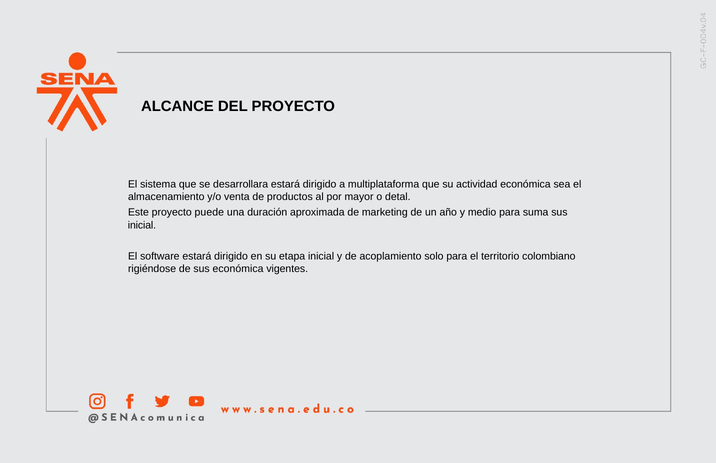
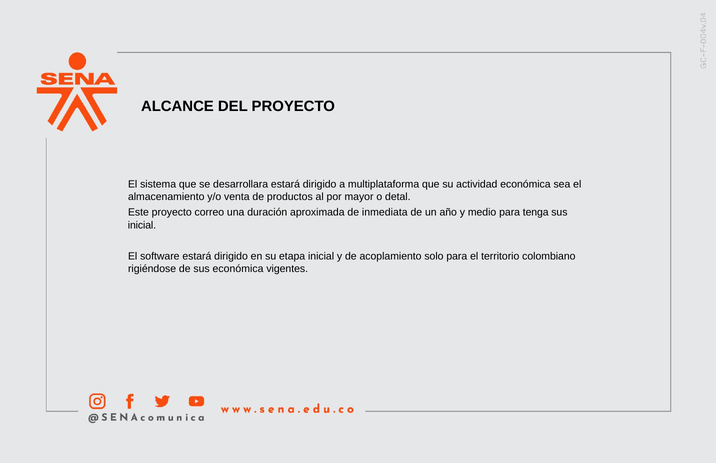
puede: puede -> correo (209, 212)
marketing: marketing -> inmediata (385, 212)
suma: suma -> tenga (536, 212)
